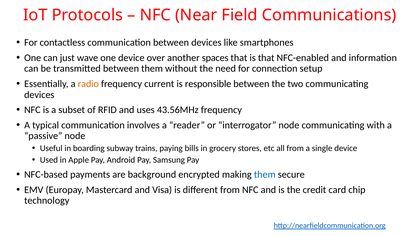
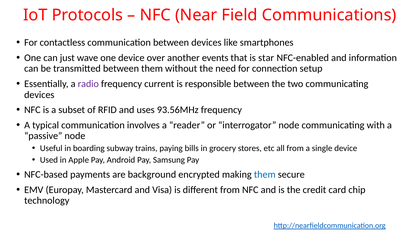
spaces: spaces -> events (215, 58)
is that: that -> star (266, 58)
radio colour: orange -> purple (88, 84)
43.56MHz: 43.56MHz -> 93.56MHz (178, 110)
